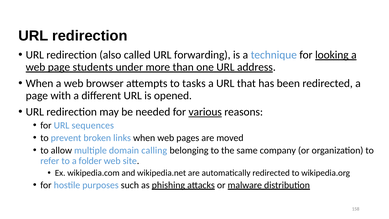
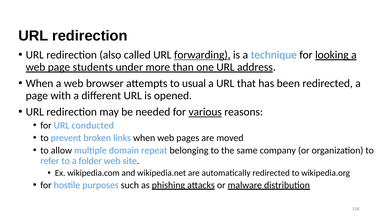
forwarding underline: none -> present (202, 55)
tasks: tasks -> usual (194, 83)
sequences: sequences -> conducted (93, 125)
calling: calling -> repeat (154, 150)
